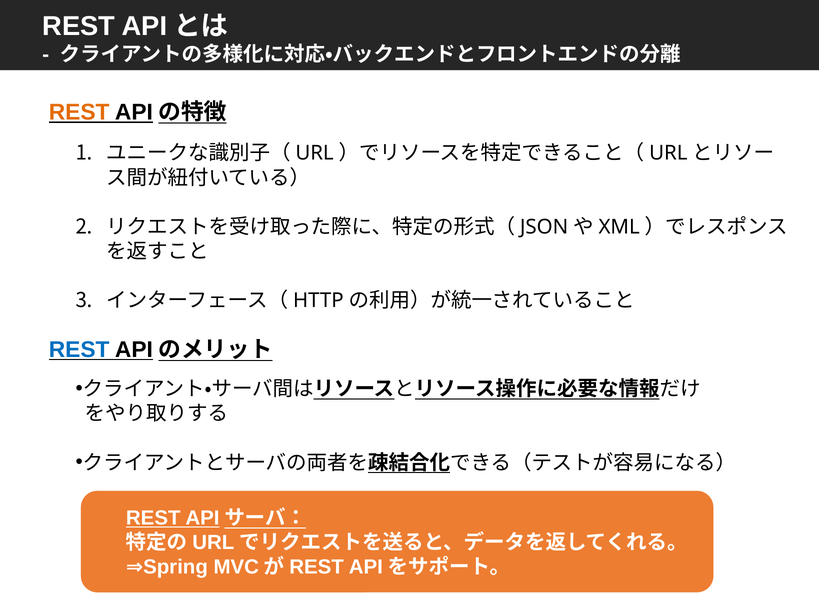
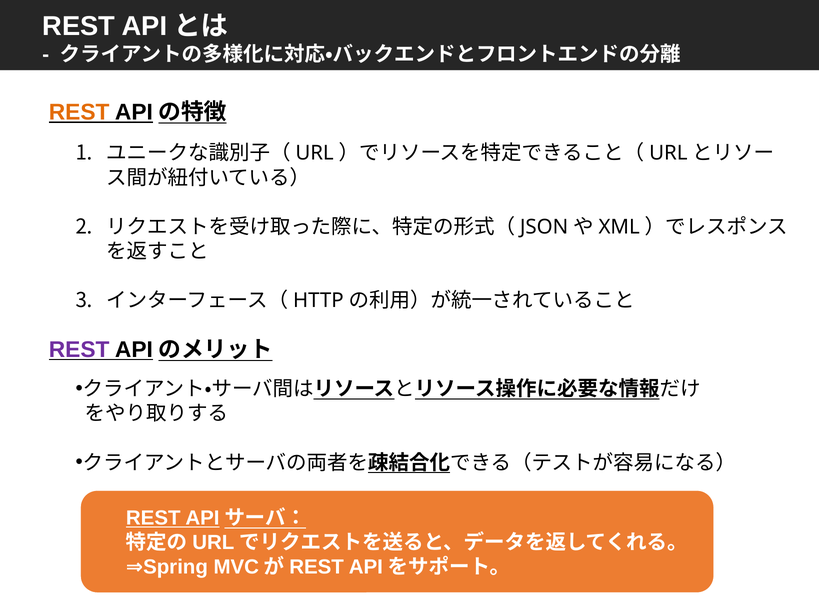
REST colour: blue -> purple (79, 350)
